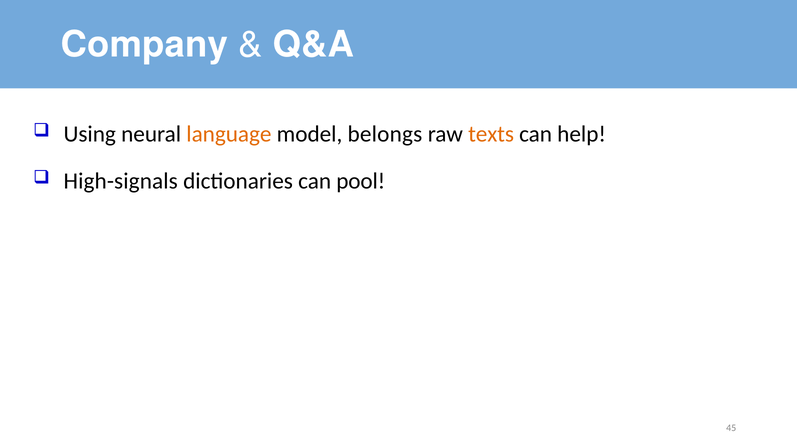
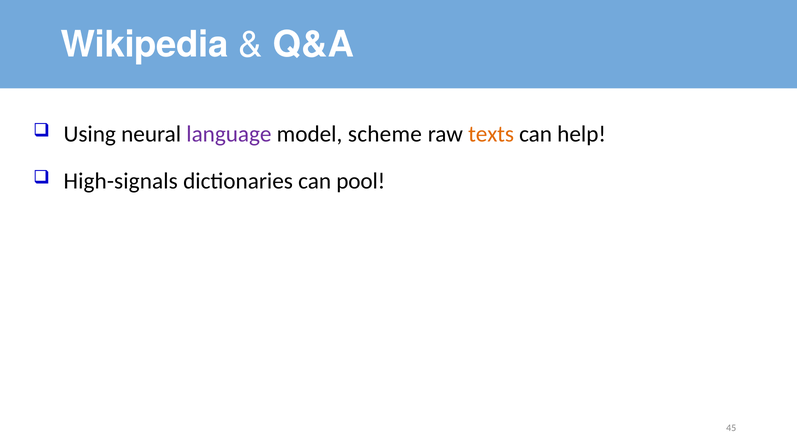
Company: Company -> Wikipedia (145, 45)
language colour: orange -> purple (229, 134)
belongs: belongs -> scheme (385, 134)
